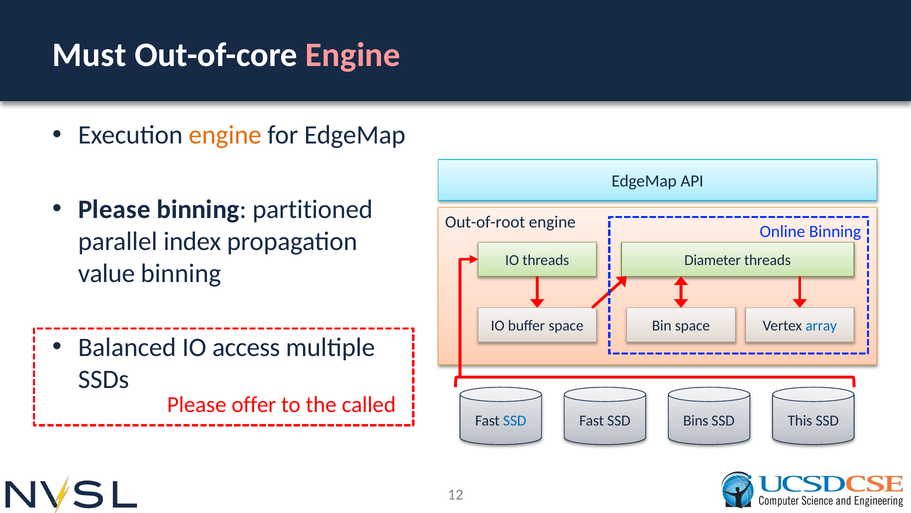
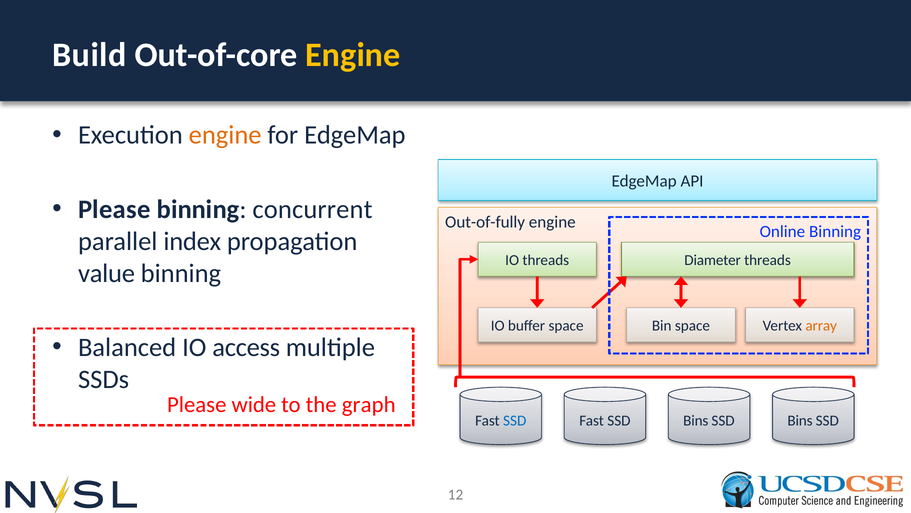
Must: Must -> Build (89, 55)
Engine colour: pink -> yellow (353, 55)
partitioned: partitioned -> concurrent (313, 209)
Out-of-root: Out-of-root -> Out-of-fully (485, 222)
array colour: blue -> orange (821, 326)
offer: offer -> wide (254, 404)
called: called -> graph (369, 404)
This: This -> Bins (800, 420)
